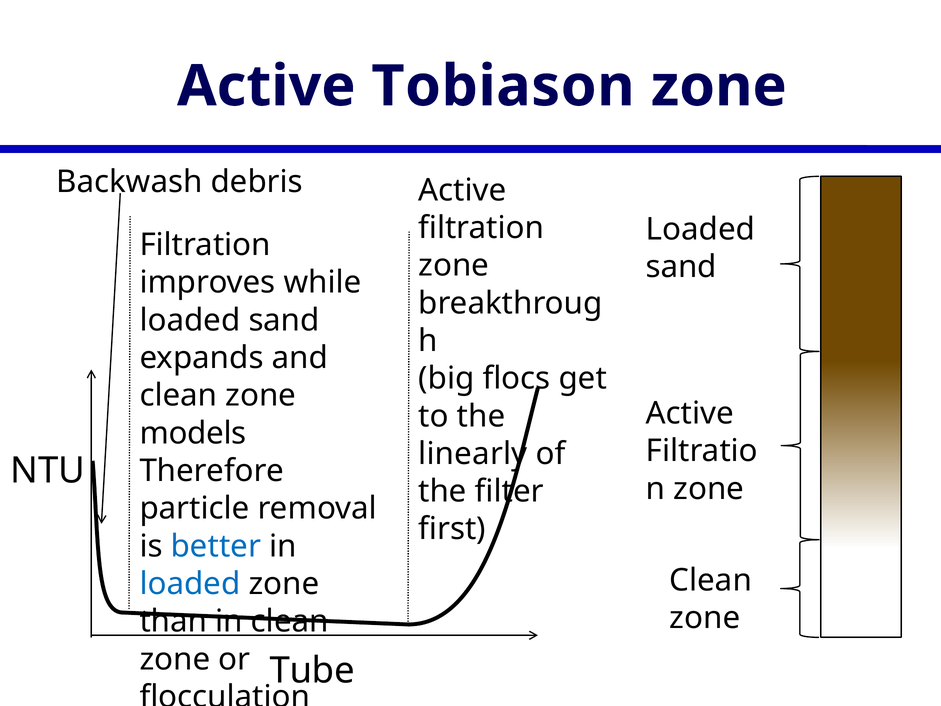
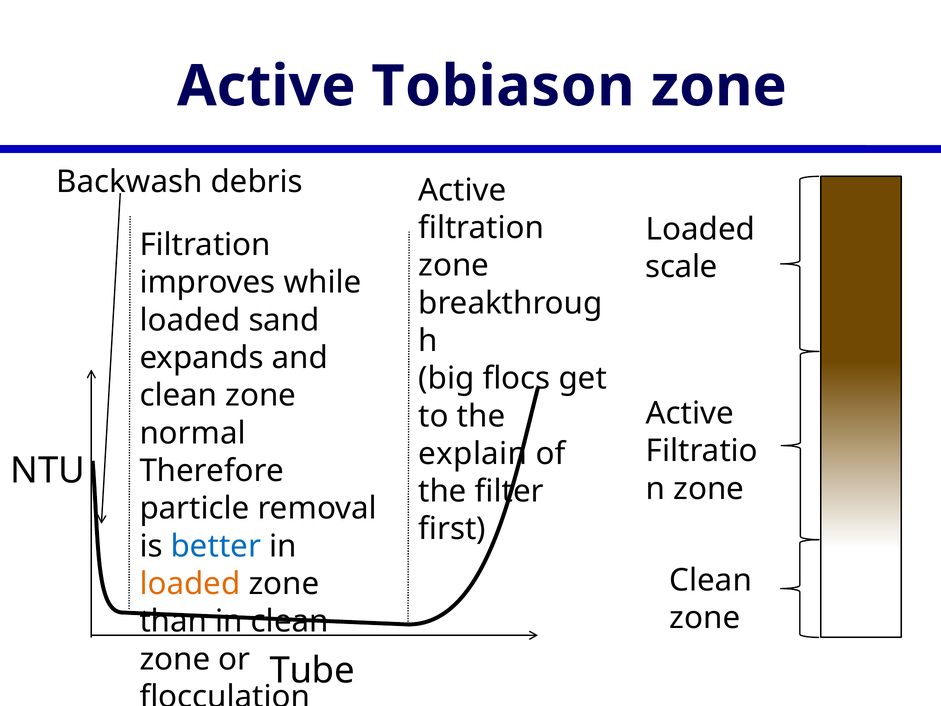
sand: sand -> scale (681, 267)
models: models -> normal (193, 433)
linearly: linearly -> explain (473, 454)
loaded colour: blue -> orange (190, 584)
